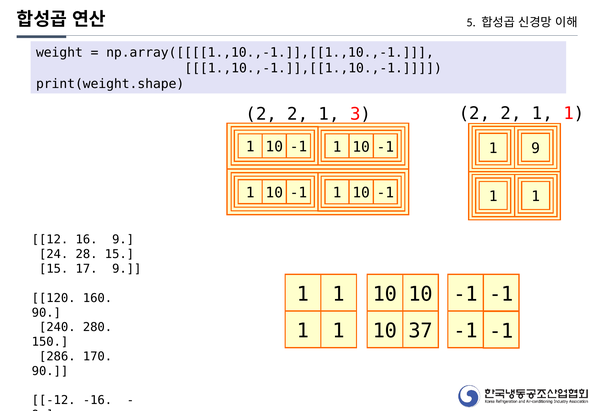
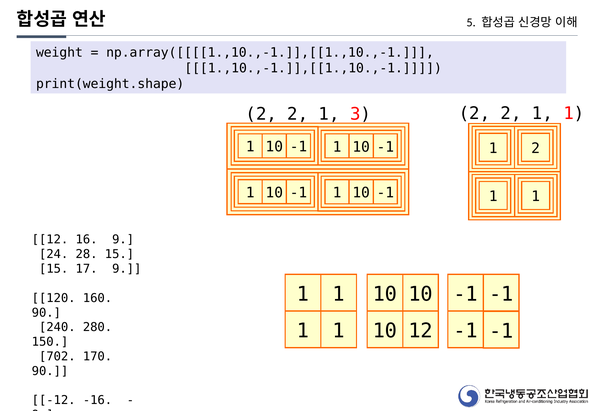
9: 9 -> 2 (536, 148)
1 37: 37 -> 12 (421, 331)
286: 286 -> 702 (57, 357)
